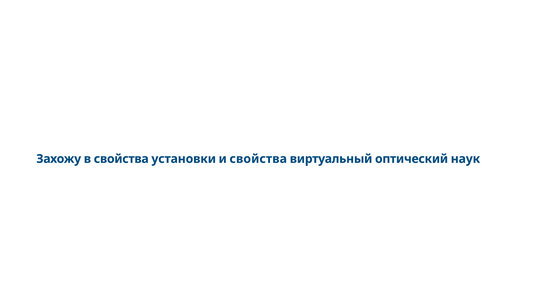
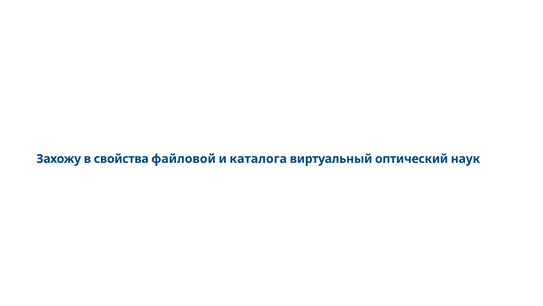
установки: установки -> файловой (184, 159)
и свойства: свойства -> каталога (258, 159)
